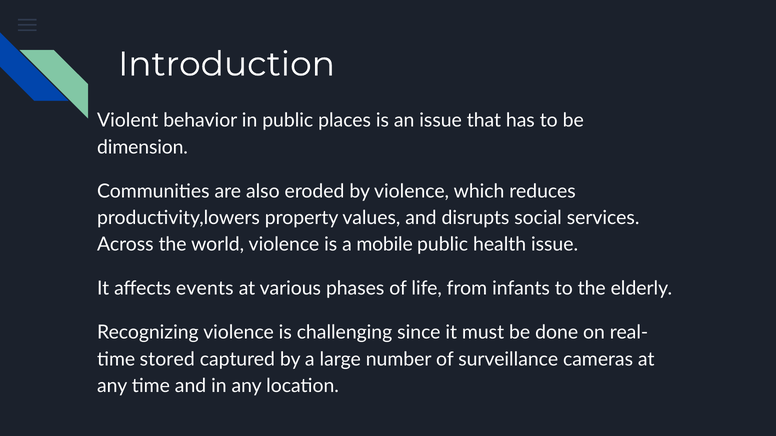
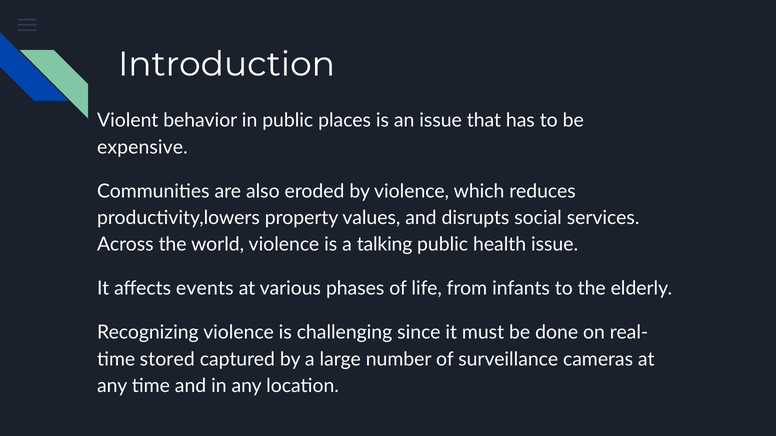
dimension: dimension -> expensive (142, 147)
mobile: mobile -> talking (385, 245)
